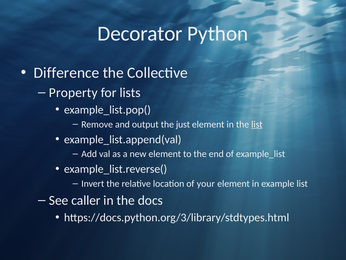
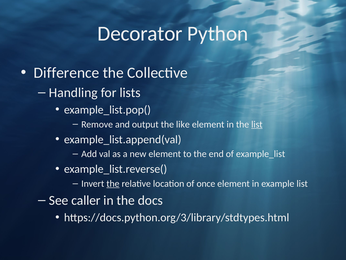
Property: Property -> Handling (73, 92)
just: just -> like (183, 124)
the underline: none -> present (113, 183)
your: your -> once (206, 183)
